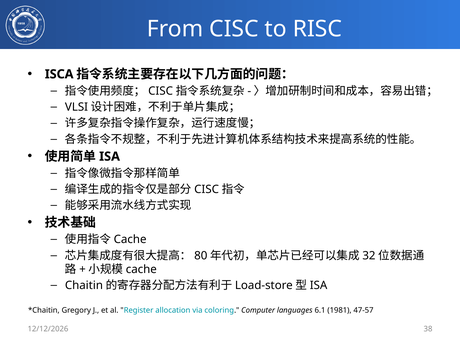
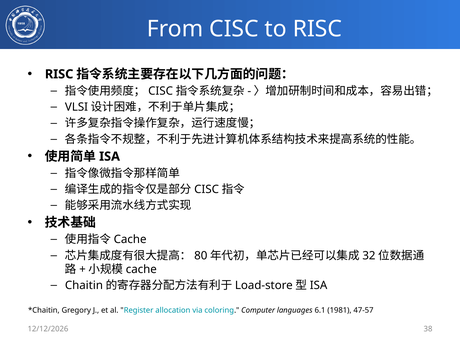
ISCA: ISCA -> RISC (59, 74)
